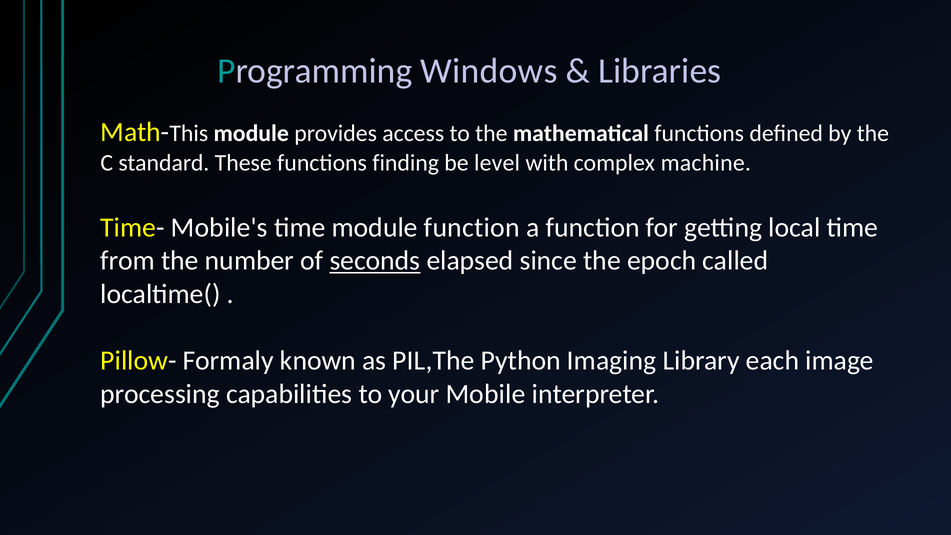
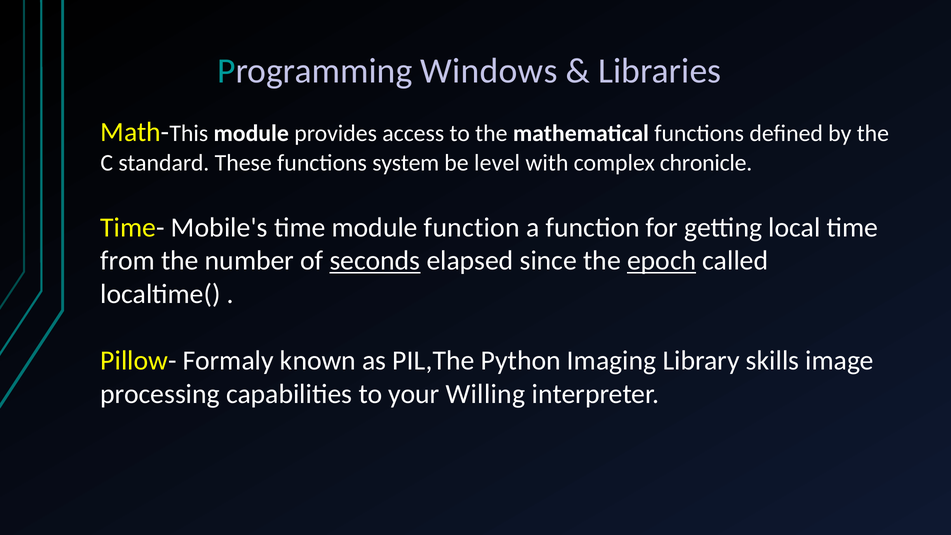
finding: finding -> system (406, 163)
machine: machine -> chronicle (706, 163)
epoch underline: none -> present (662, 261)
each: each -> skills (773, 361)
Mobile: Mobile -> Willing (486, 394)
